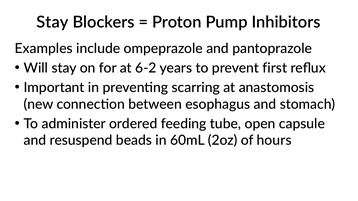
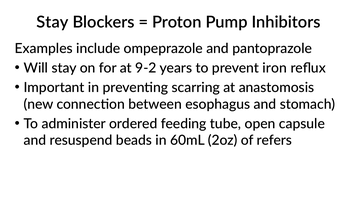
6-2: 6-2 -> 9-2 (146, 68)
first: first -> iron (275, 68)
hours: hours -> refers (274, 141)
